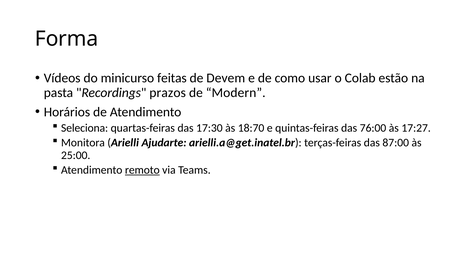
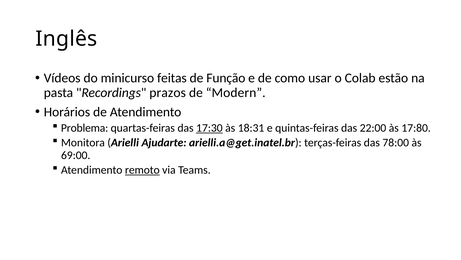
Forma: Forma -> Inglês (66, 39)
Devem: Devem -> Função (226, 78)
Seleciona: Seleciona -> Problema (85, 128)
17:30 underline: none -> present (209, 128)
18:70: 18:70 -> 18:31 (251, 128)
76:00: 76:00 -> 22:00 (373, 128)
17:27: 17:27 -> 17:80 (416, 128)
87:00: 87:00 -> 78:00 (396, 142)
25:00: 25:00 -> 69:00 (76, 155)
